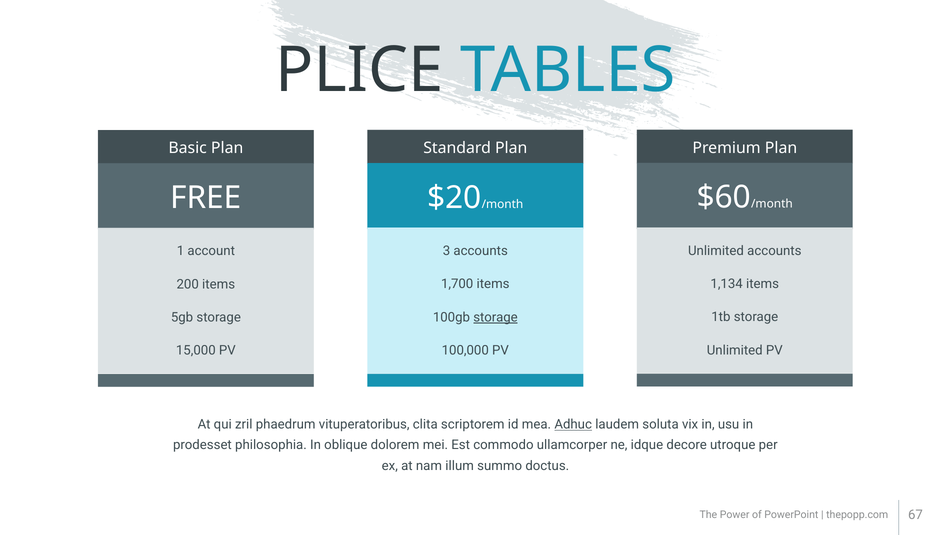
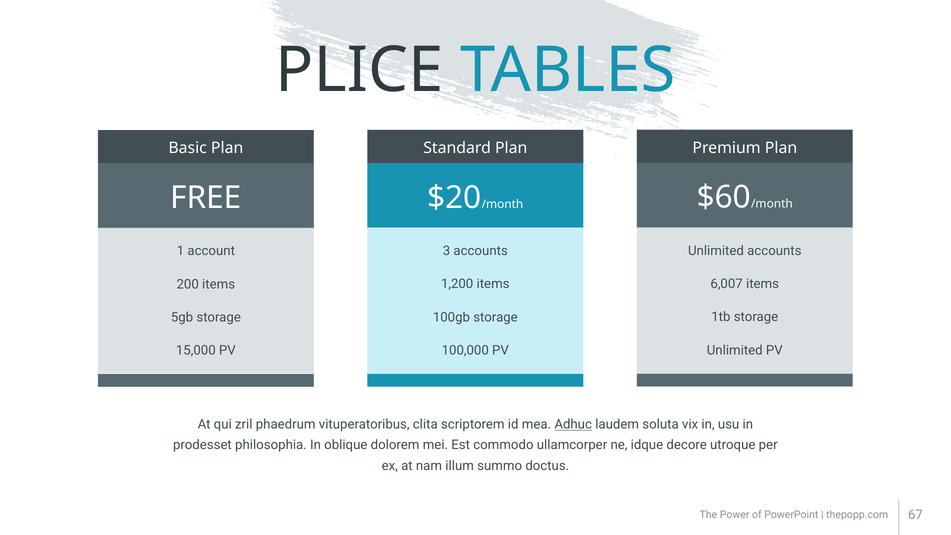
1,134: 1,134 -> 6,007 (727, 284)
1,700: 1,700 -> 1,200 (457, 284)
storage underline: present -> none (496, 317)
